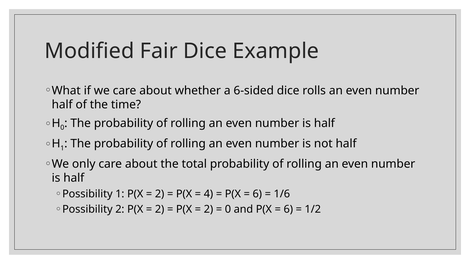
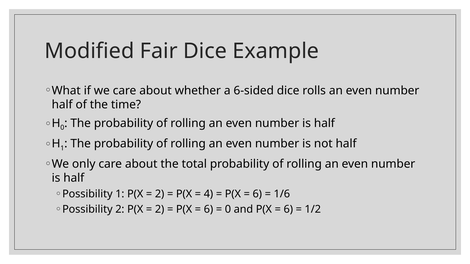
2: 2 -> 6 (208, 210)
